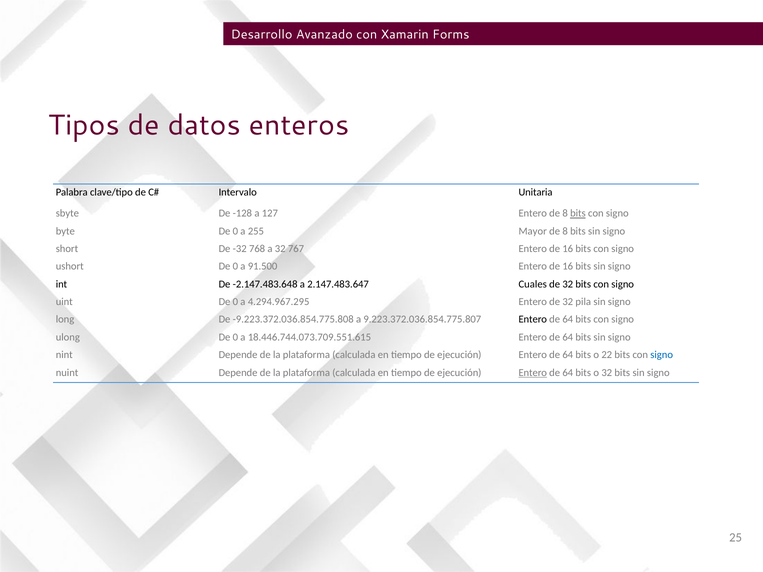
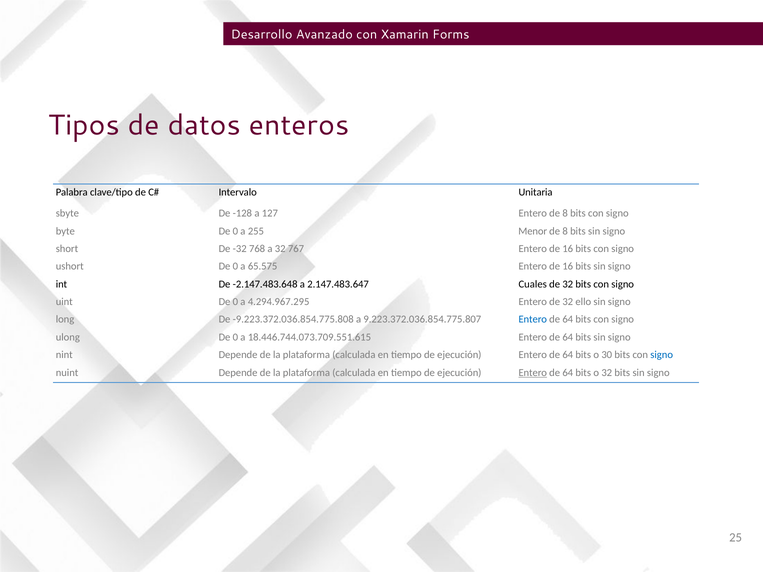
bits underline: present -> none (578, 213)
Mayor: Mayor -> Menor (533, 231)
91.500: 91.500 -> 65.575 (263, 267)
pila: pila -> ello (583, 302)
Entero colour: black -> blue (533, 320)
22: 22 -> 30 (607, 355)
